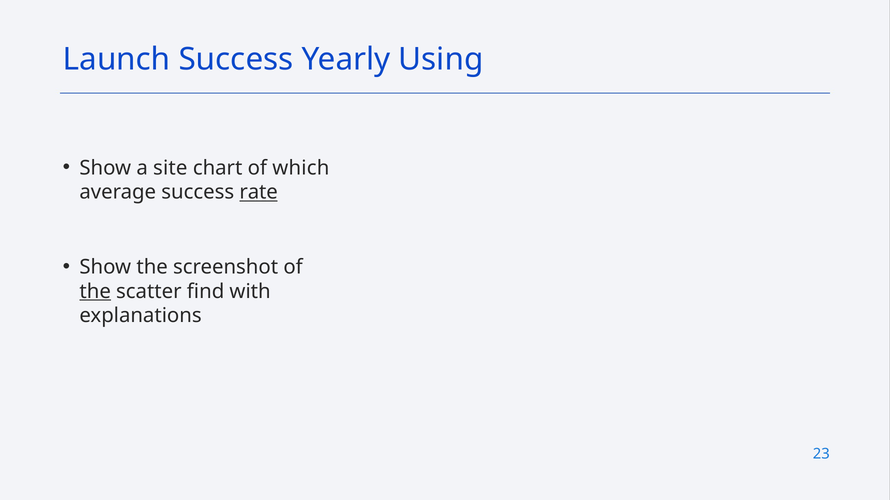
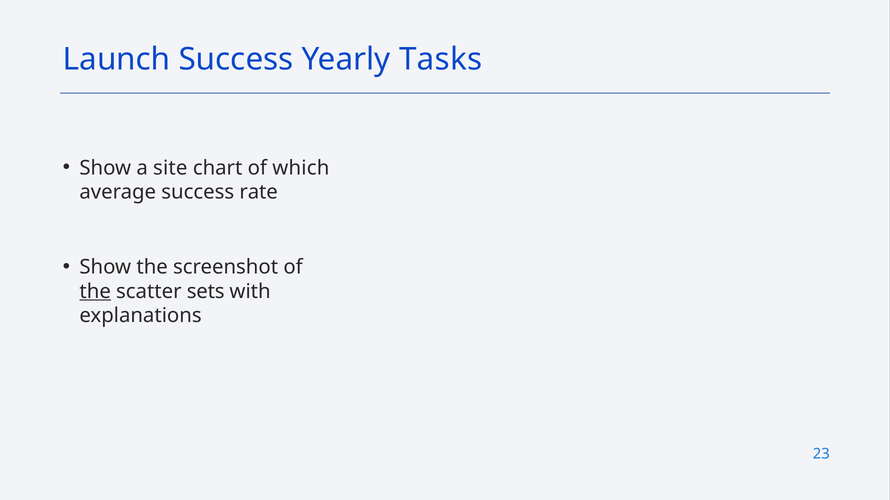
Using: Using -> Tasks (441, 59)
rate underline: present -> none (259, 192)
find: find -> sets (206, 292)
